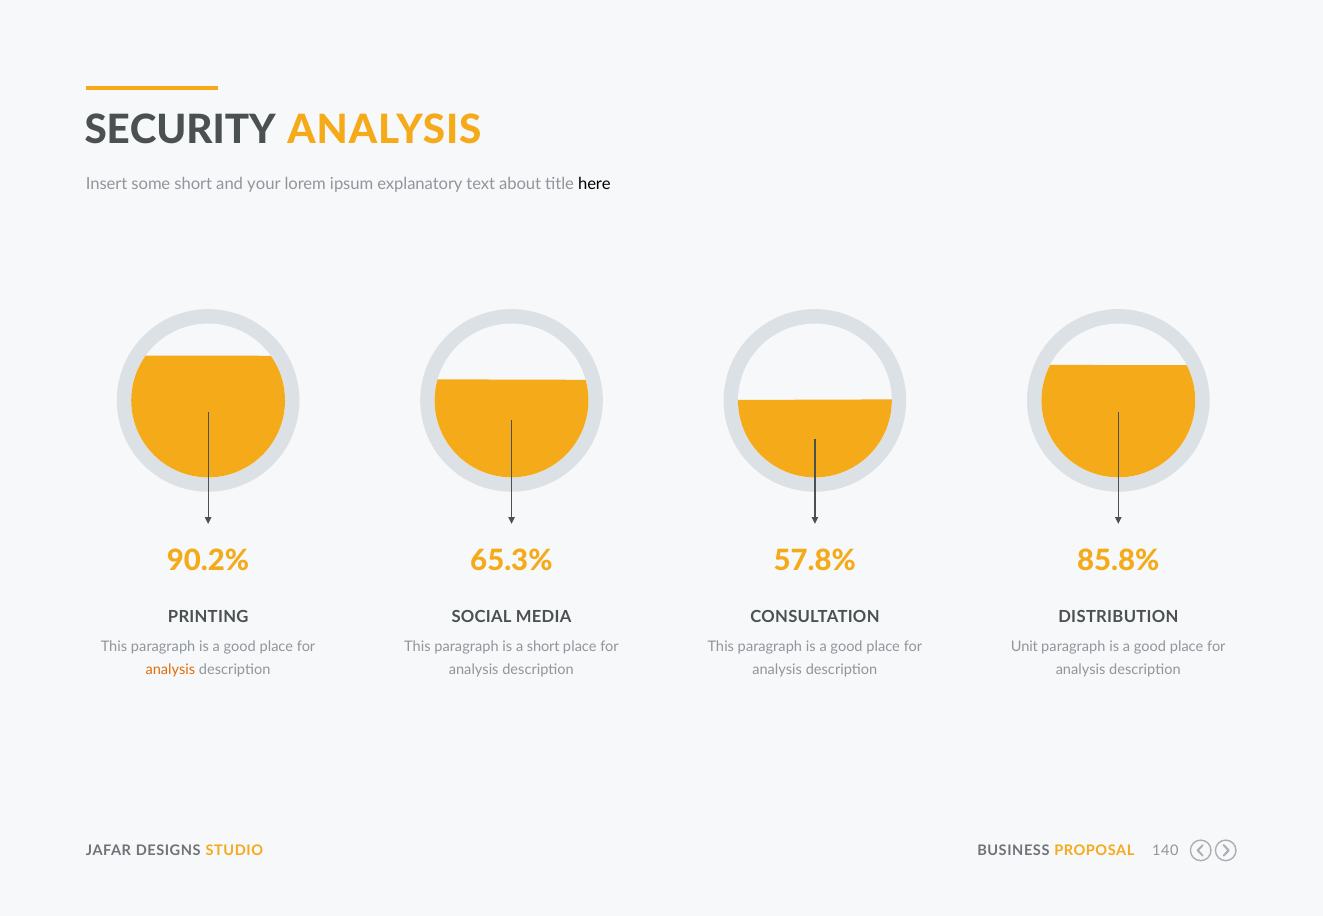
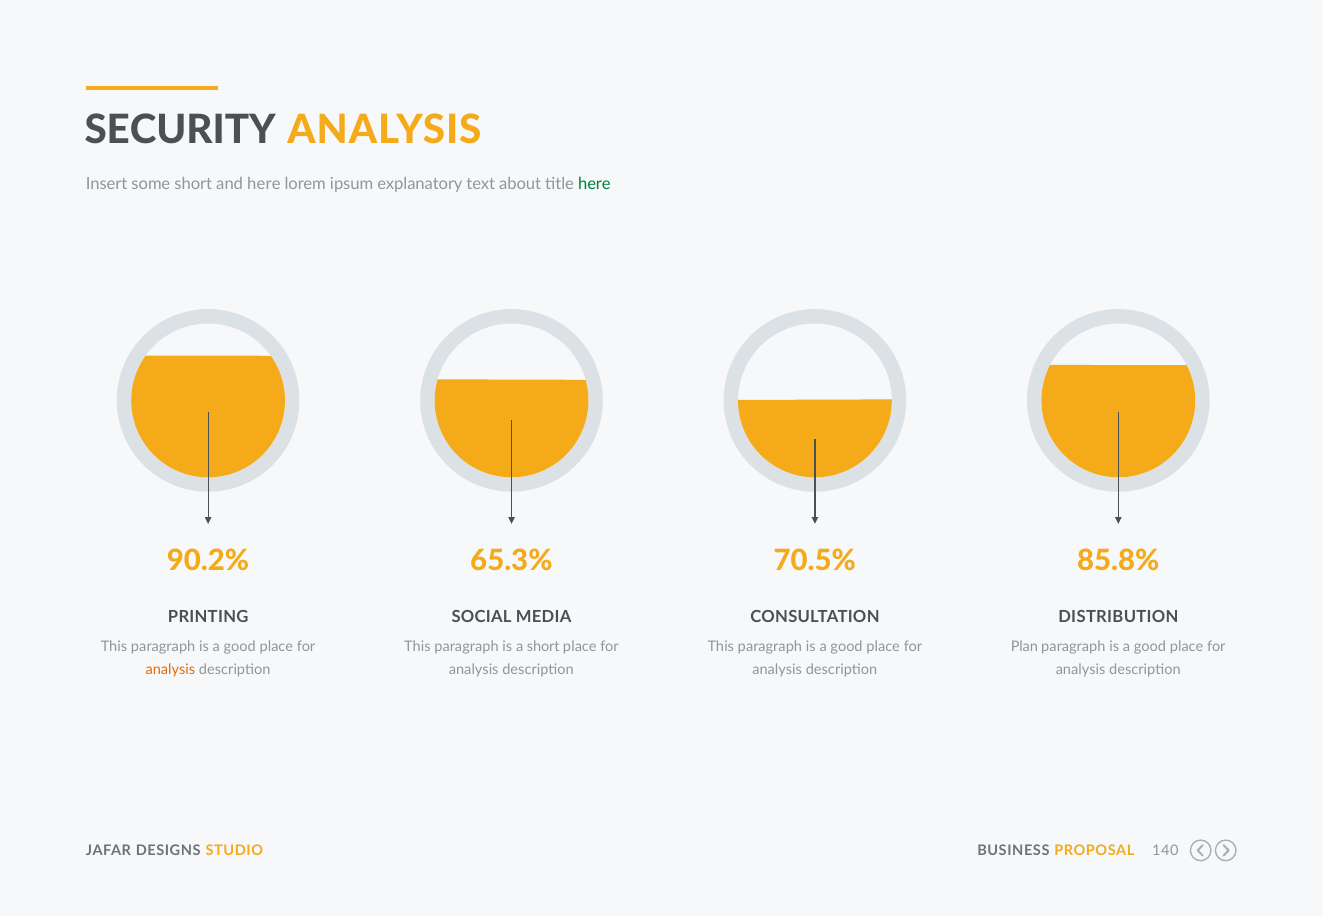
and your: your -> here (264, 184)
here colour: black -> green (594, 184)
57.8%: 57.8% -> 70.5% (815, 561)
Unit: Unit -> Plan (1024, 647)
